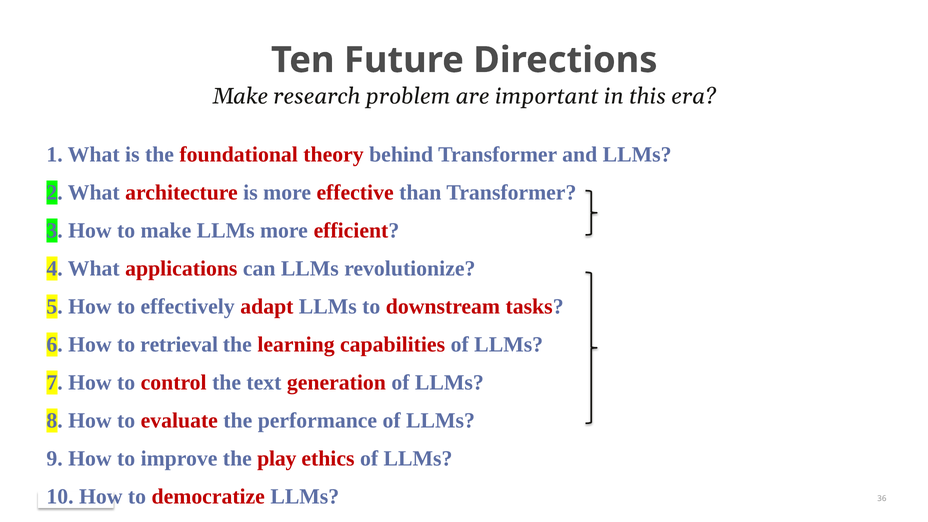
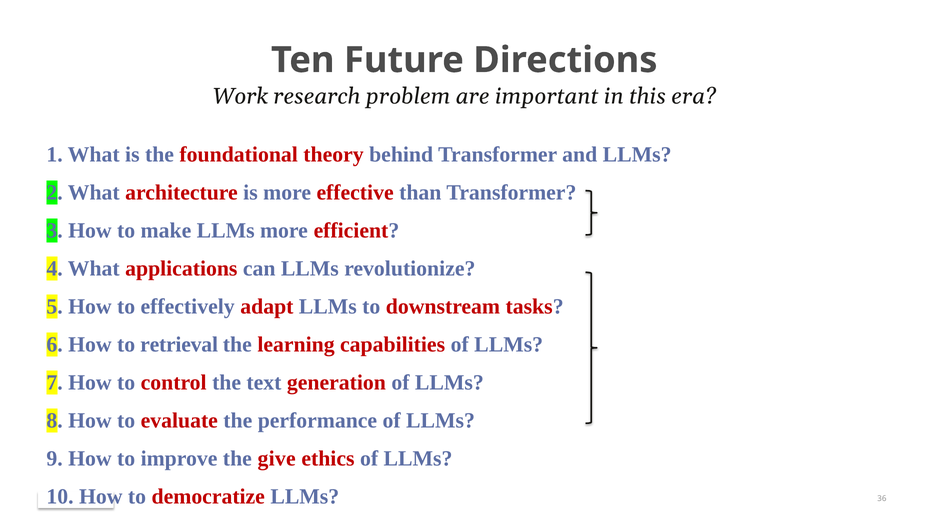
Make: Make -> Work (240, 97)
play: play -> give (277, 459)
